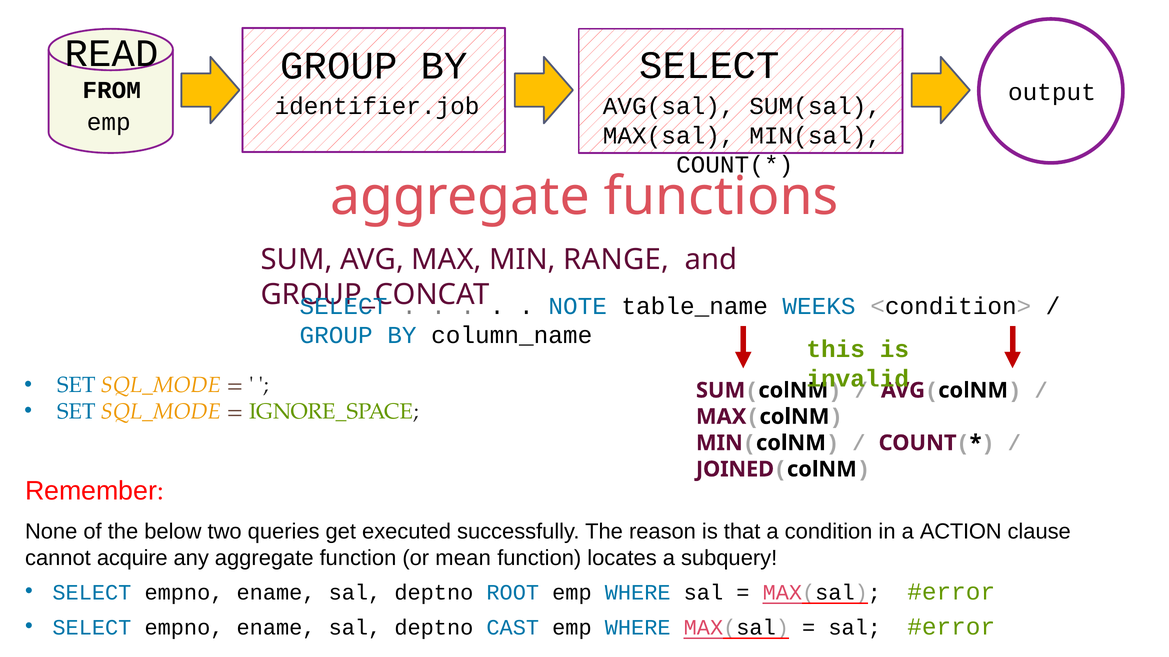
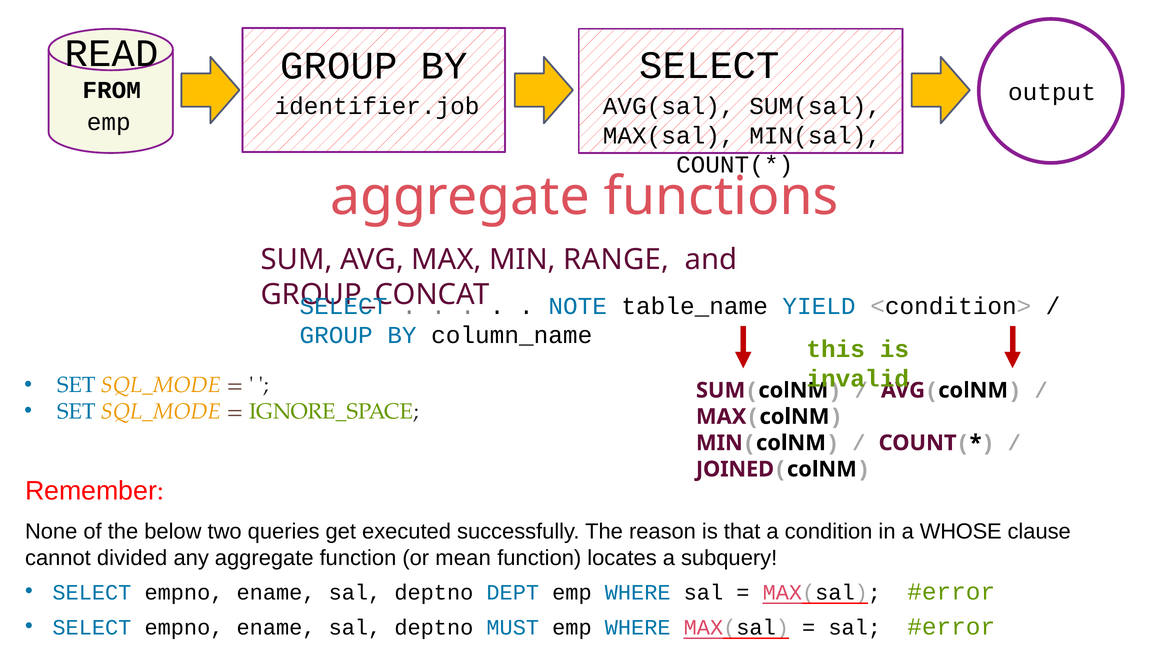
WEEKS: WEEKS -> YIELD (819, 306)
ACTION: ACTION -> WHOSE (961, 532)
acquire: acquire -> divided (132, 558)
ROOT: ROOT -> DEPT (513, 593)
CAST: CAST -> MUST (513, 628)
